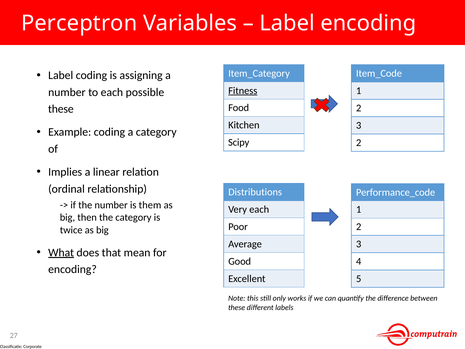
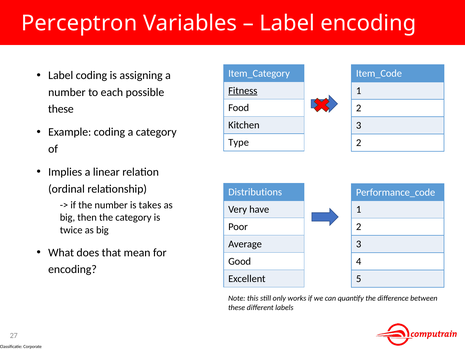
Scipy: Scipy -> Type (239, 142)
them: them -> takes (150, 205)
Very each: each -> have (259, 209)
What underline: present -> none (61, 252)
